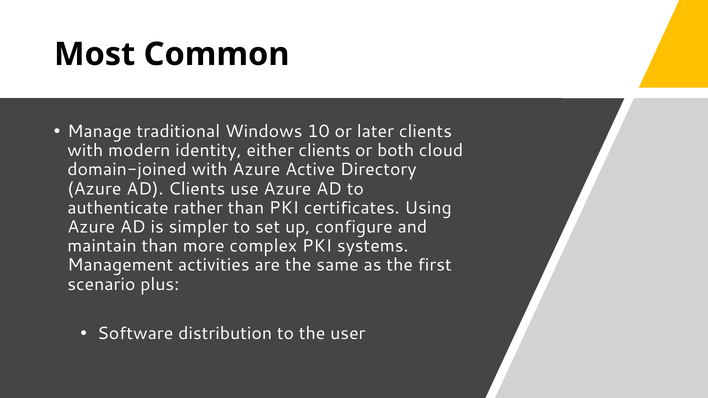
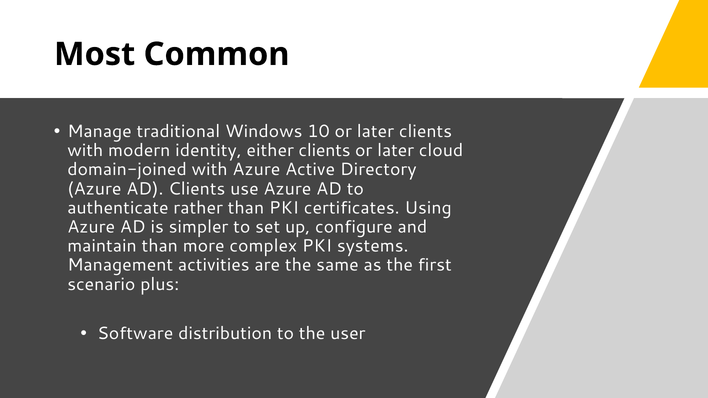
both: both -> later (396, 151)
